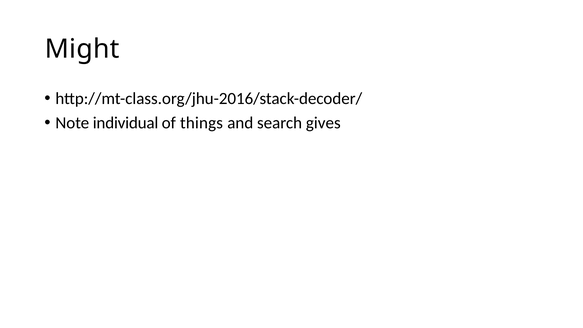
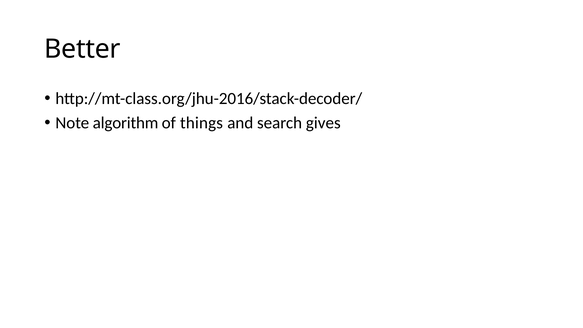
Might: Might -> Better (82, 49)
individual: individual -> algorithm (126, 123)
